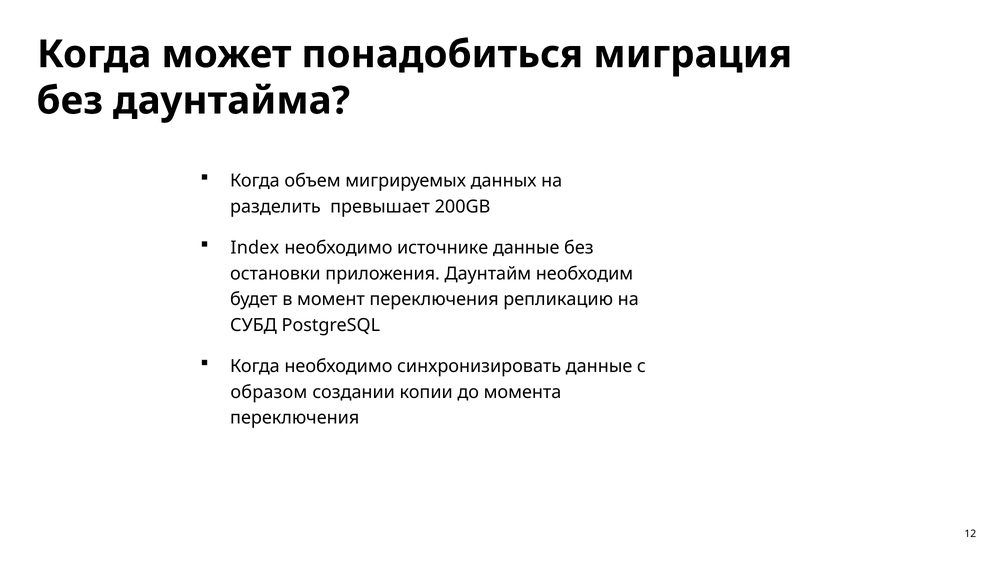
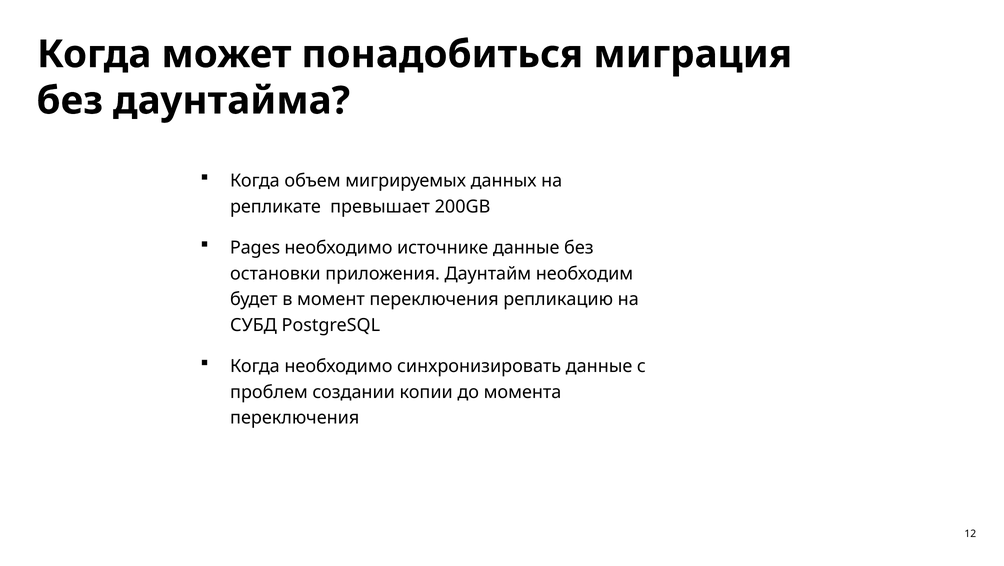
разделить: разделить -> репликате (276, 207)
Index: Index -> Pages (255, 248)
образом: образом -> проблем (269, 392)
